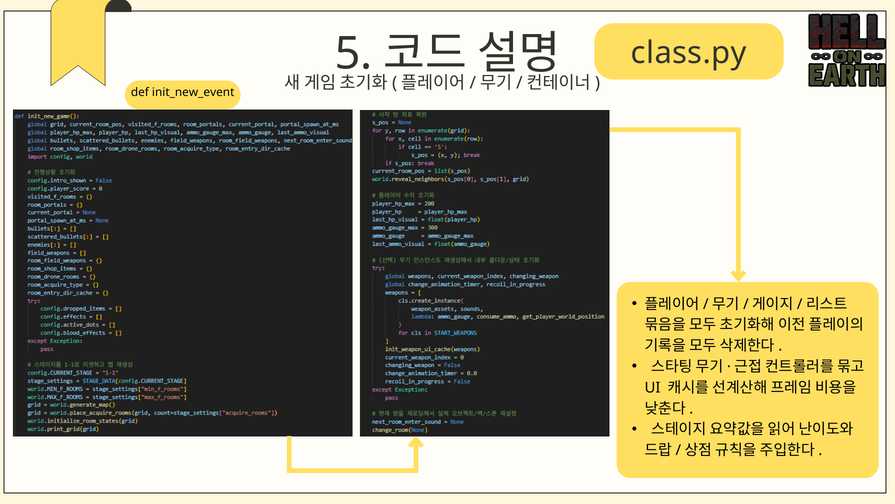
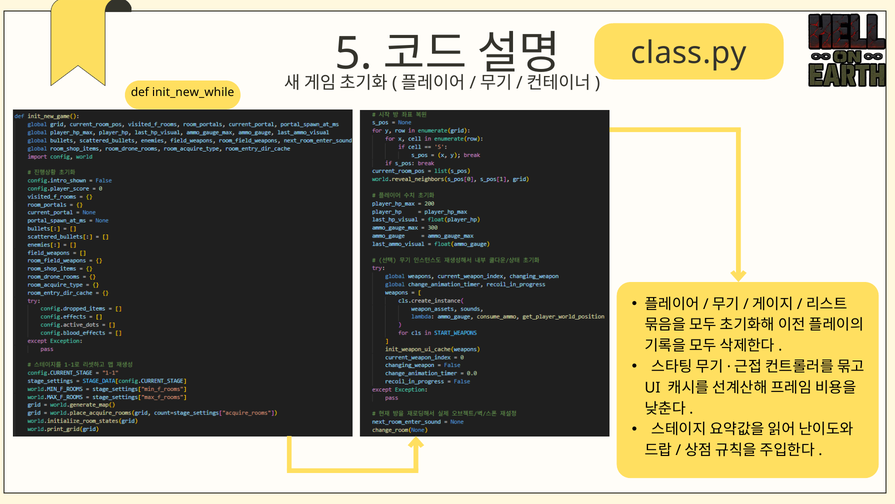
init_new_event: init_new_event -> init_new_while (193, 92)
